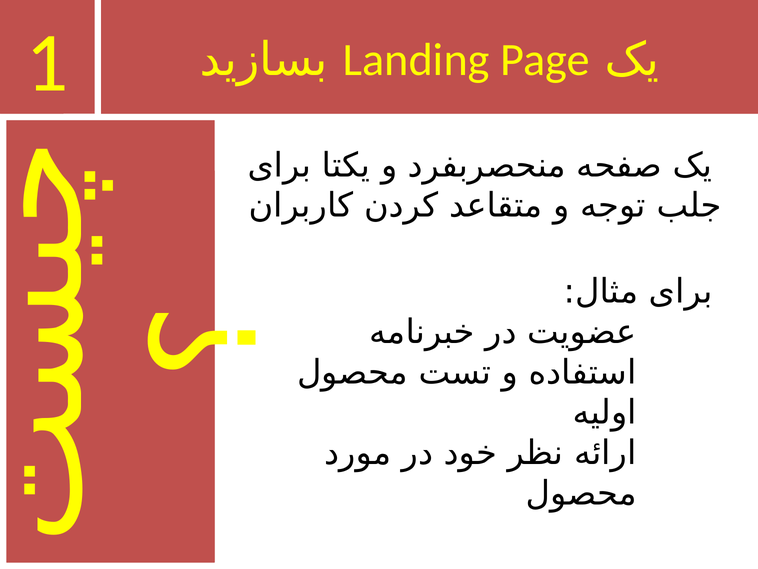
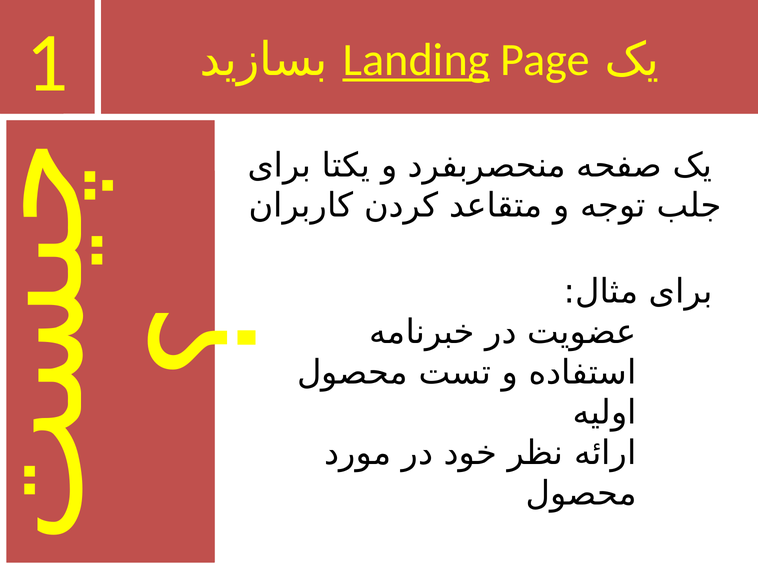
Landing underline: none -> present (416, 60)
